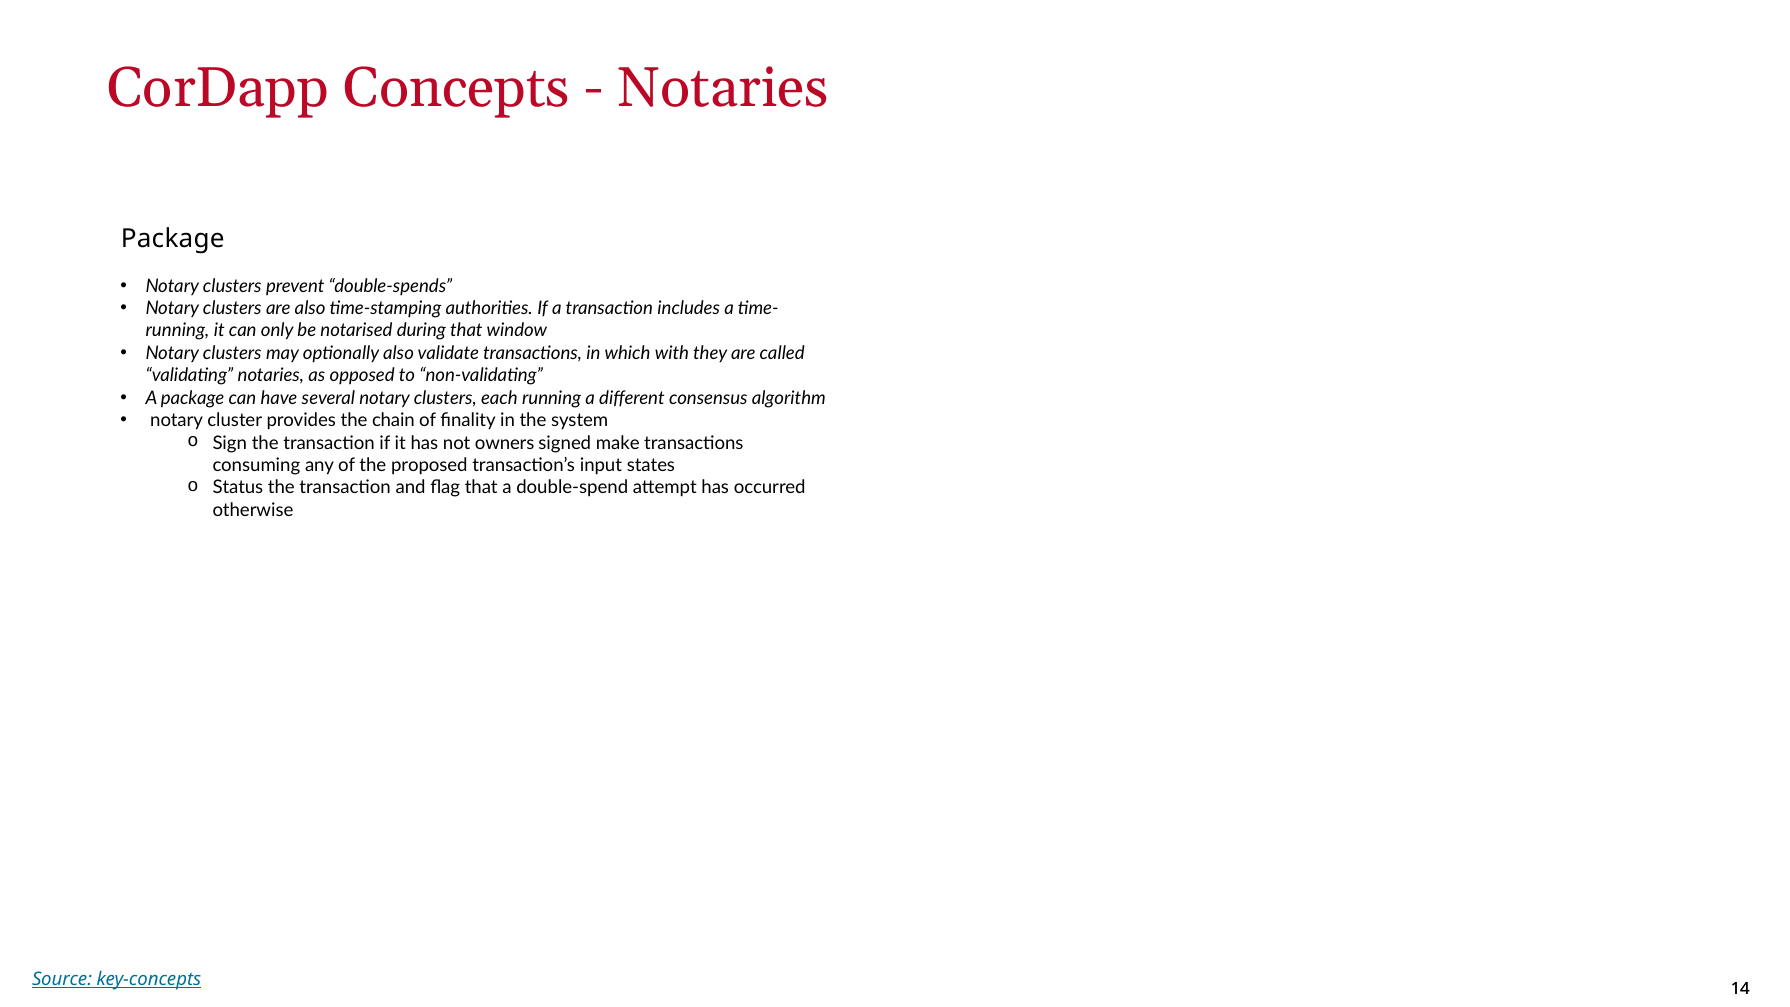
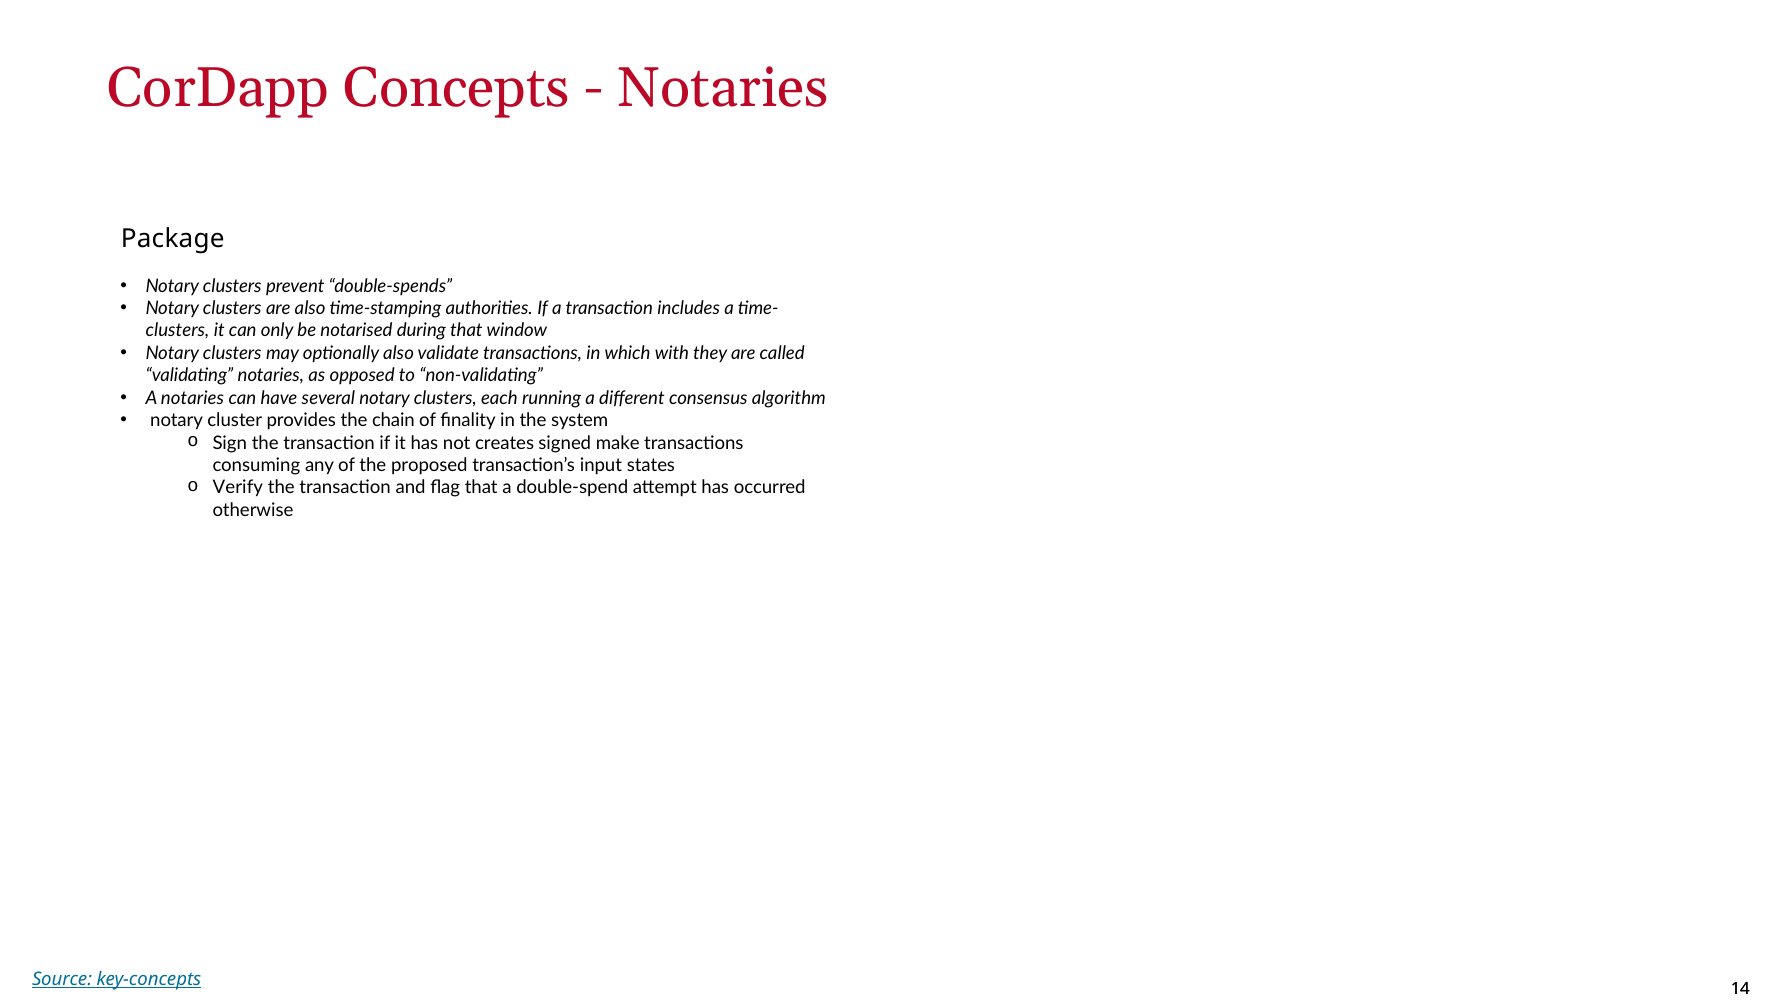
running: running -> clusters (177, 331)
A package: package -> notaries (193, 398)
owners: owners -> creates (505, 443)
Status: Status -> Verify (238, 488)
